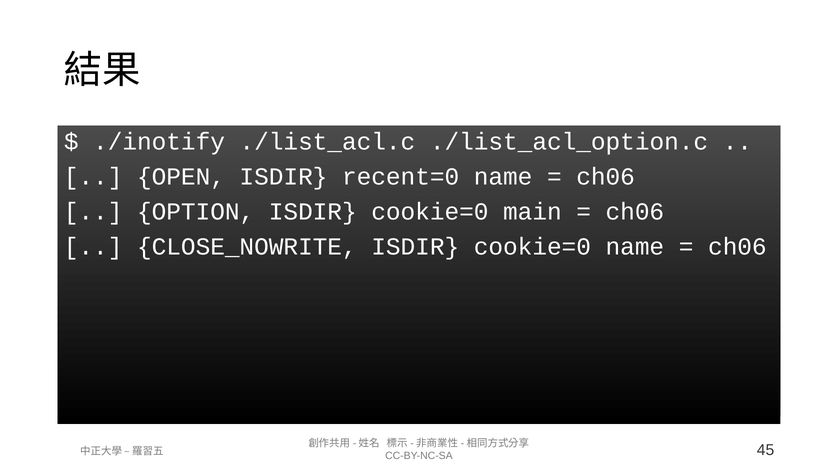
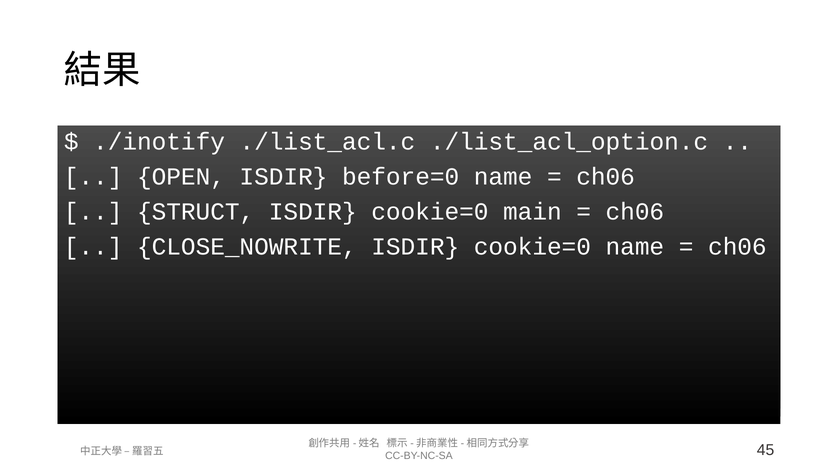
recent=0: recent=0 -> before=0 (401, 177)
OPTION: OPTION -> STRUCT (196, 212)
